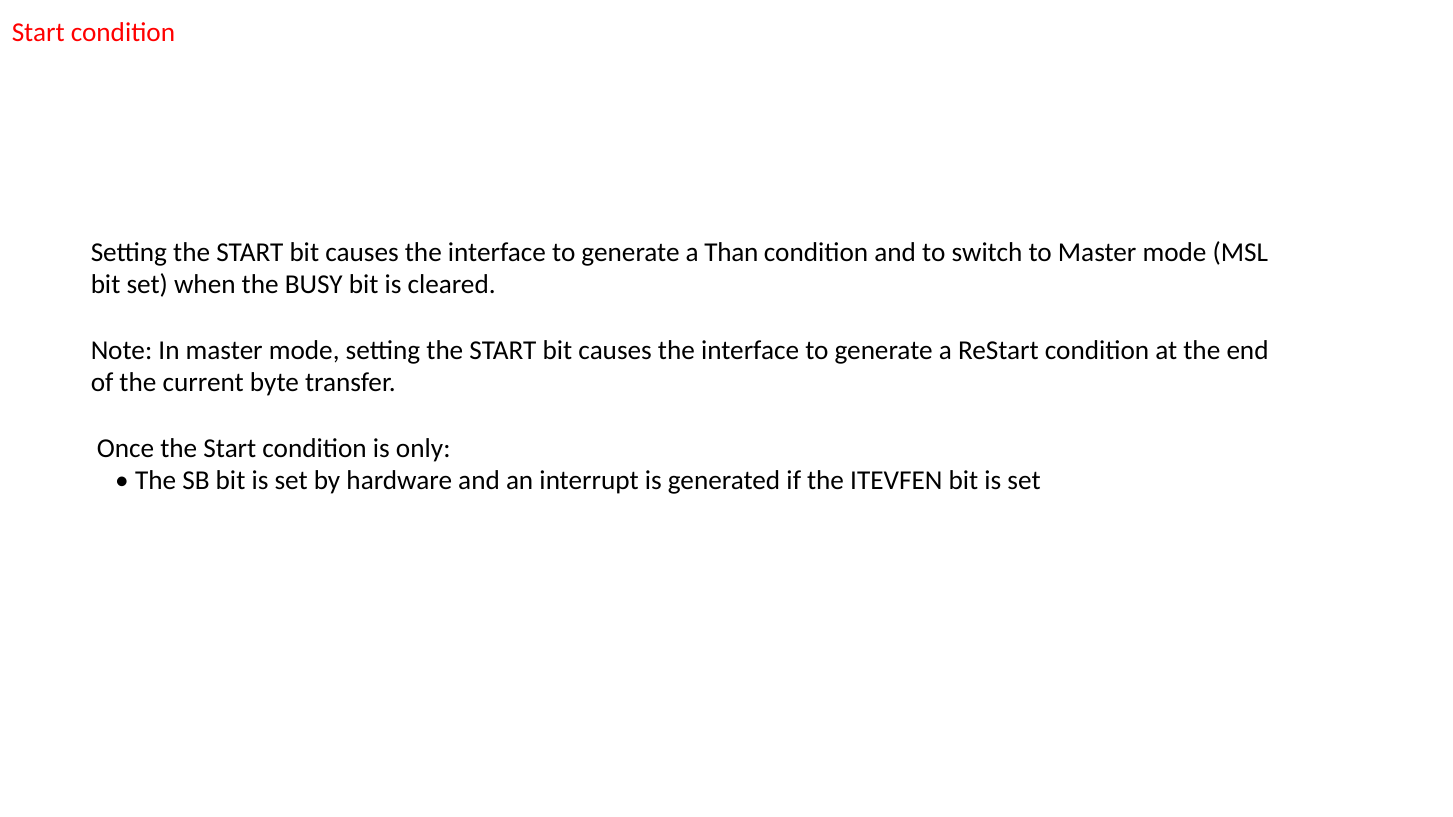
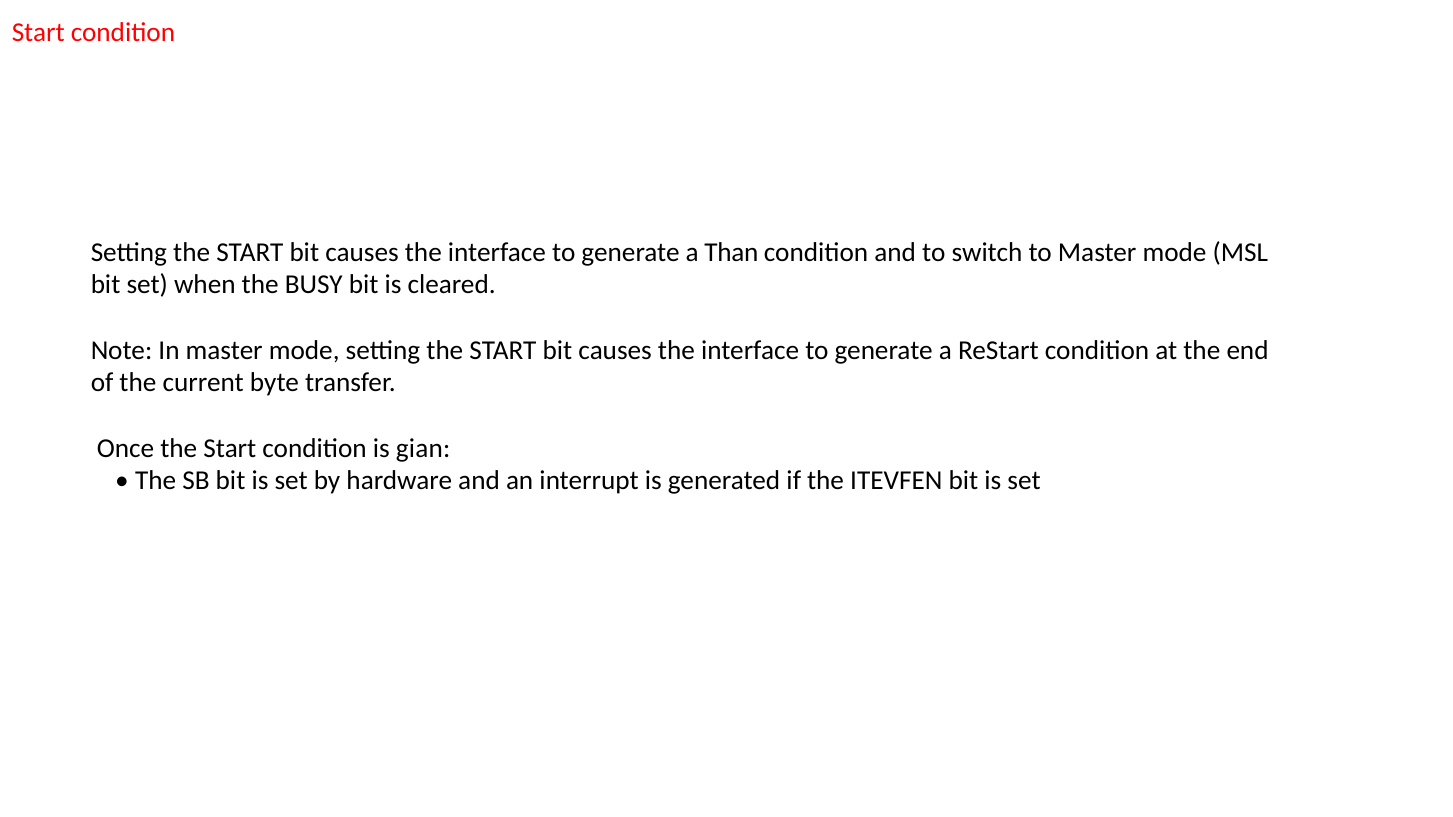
only: only -> gian (423, 448)
